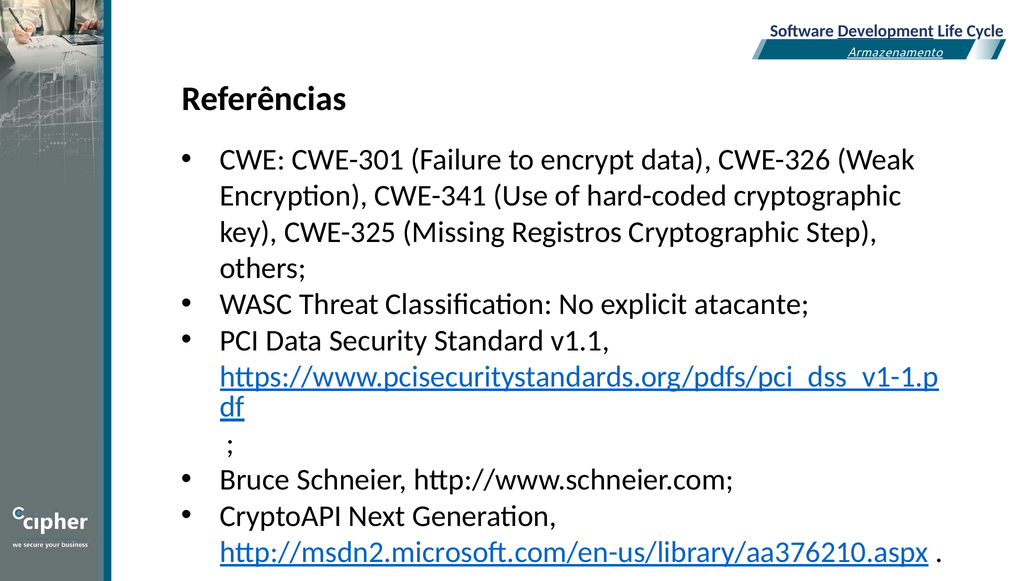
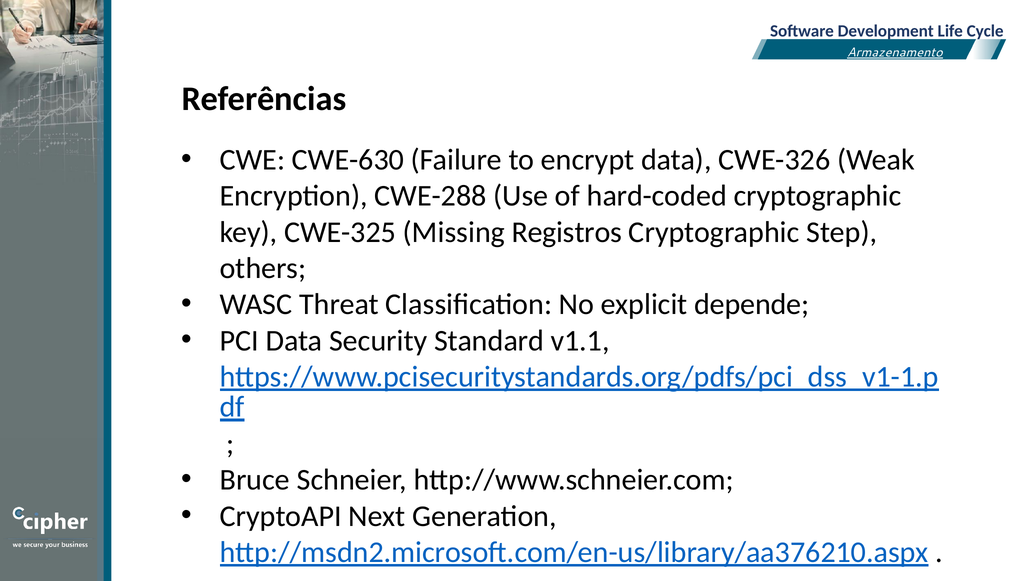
Development underline: present -> none (886, 31)
CWE-301: CWE-301 -> CWE-630 (348, 160)
CWE-341: CWE-341 -> CWE-288 (430, 196)
atacante: atacante -> depende (752, 304)
